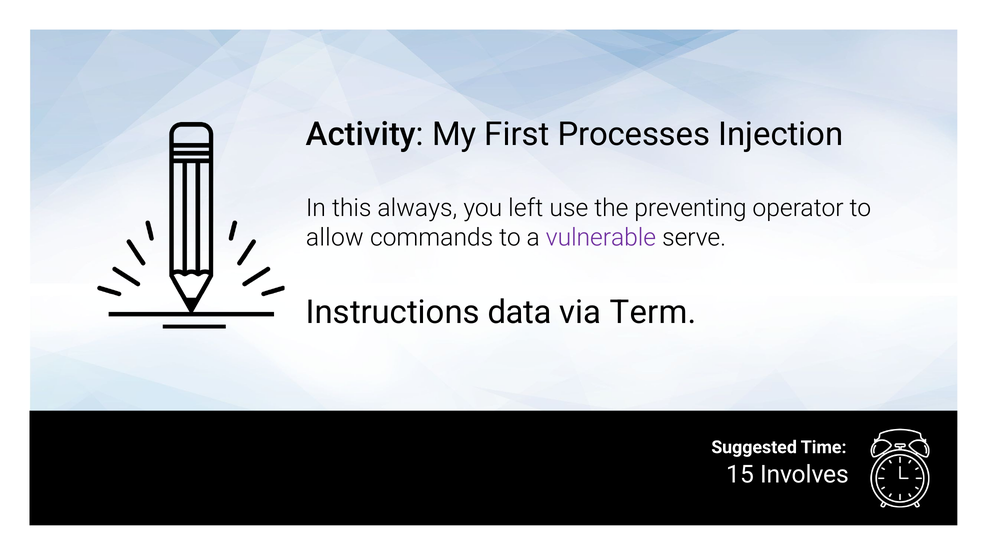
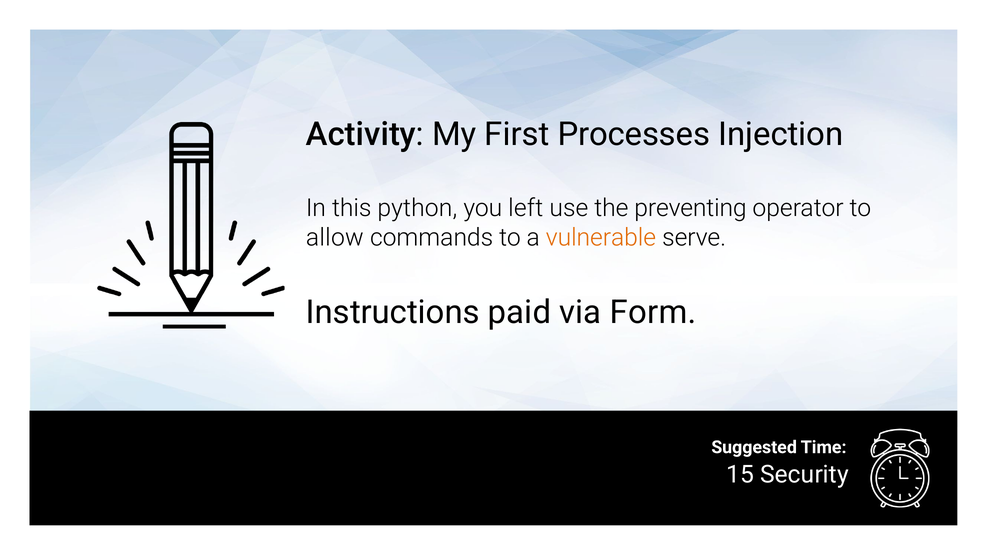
always: always -> python (417, 208)
vulnerable colour: purple -> orange (601, 238)
data: data -> paid (519, 312)
Term: Term -> Form (653, 312)
Involves: Involves -> Security (804, 475)
